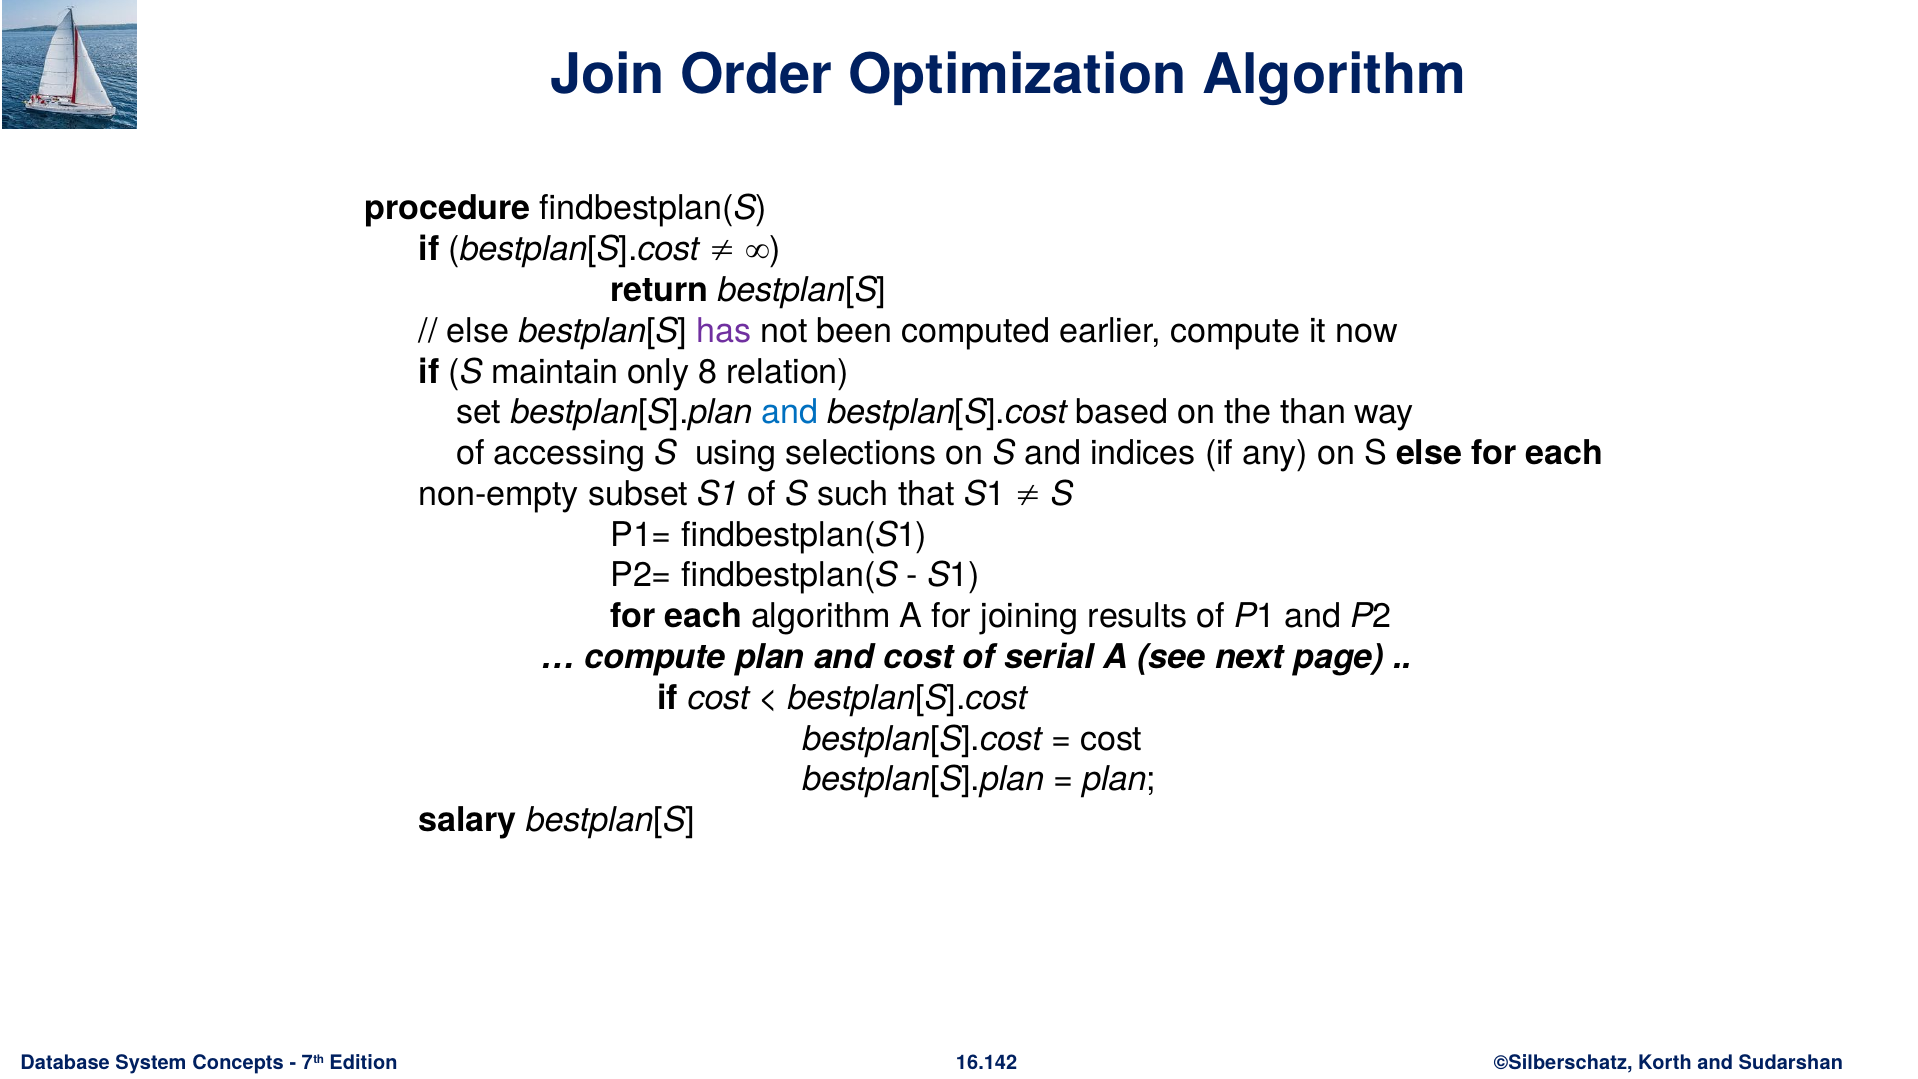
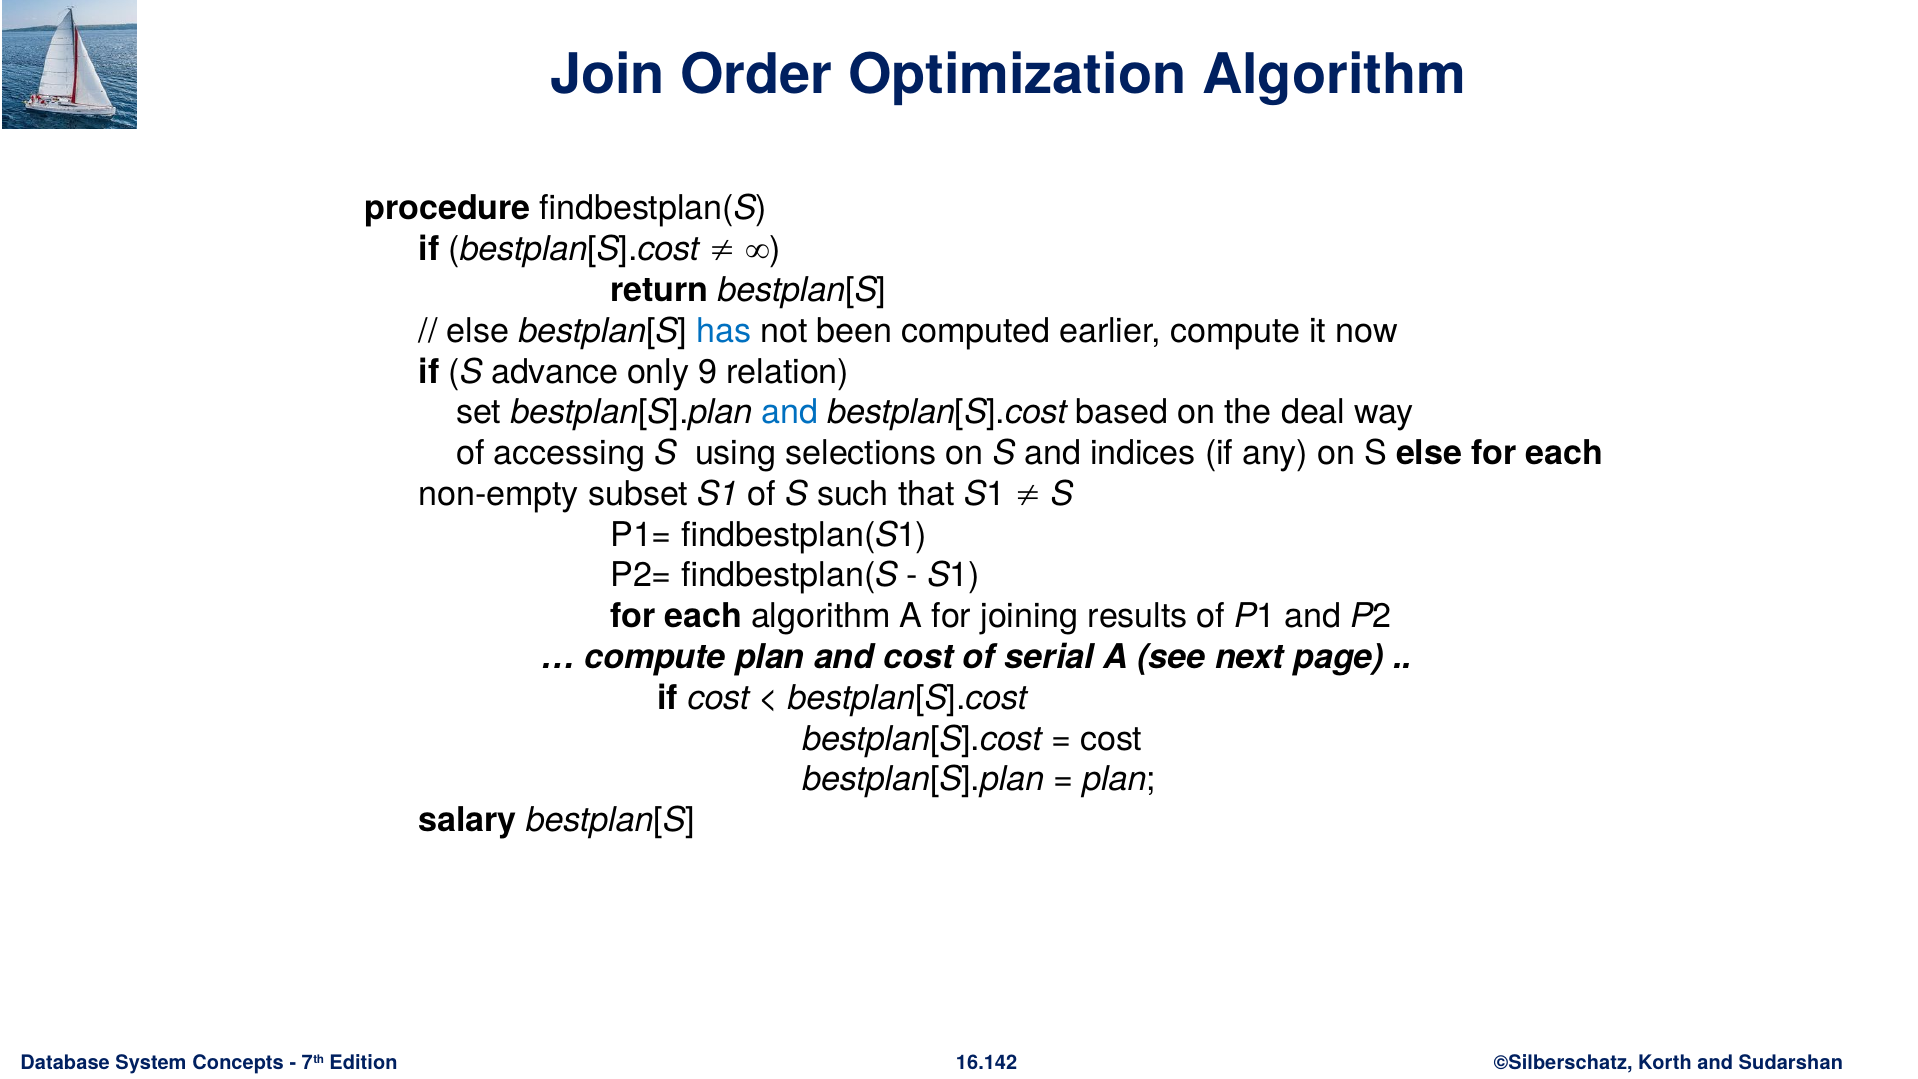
has colour: purple -> blue (724, 331)
maintain: maintain -> advance (555, 372)
8: 8 -> 9 (708, 372)
than: than -> deal (1313, 413)
